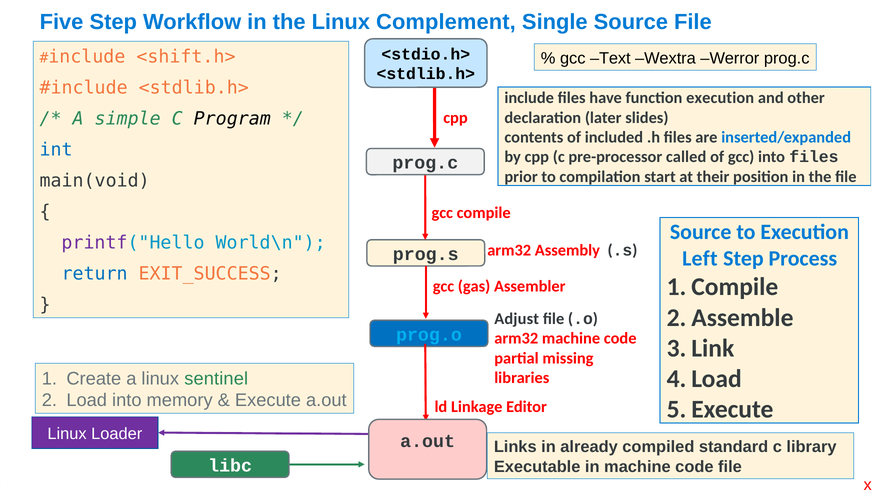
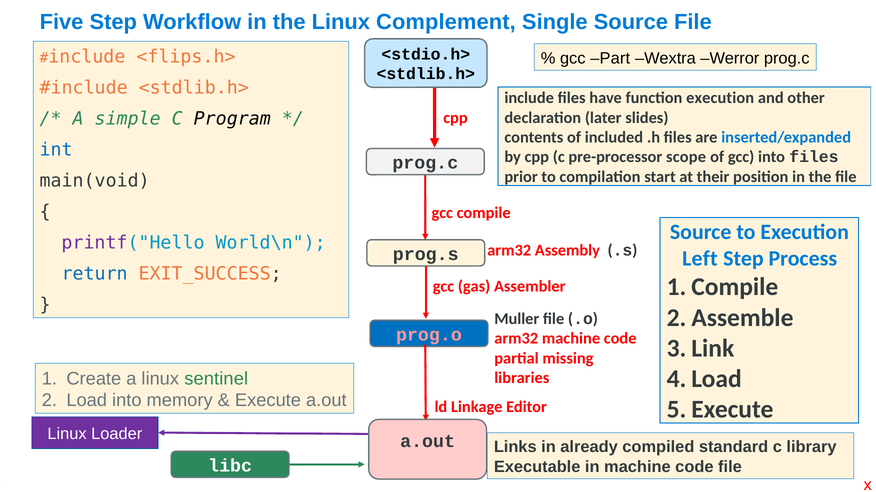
Text: Text -> Part (610, 58)
<shift.h>: <shift.h> -> <flips.h> (186, 57)
called: called -> scope (686, 157)
Adjust: Adjust -> Muller (517, 319)
prog.o colour: light blue -> pink (429, 335)
